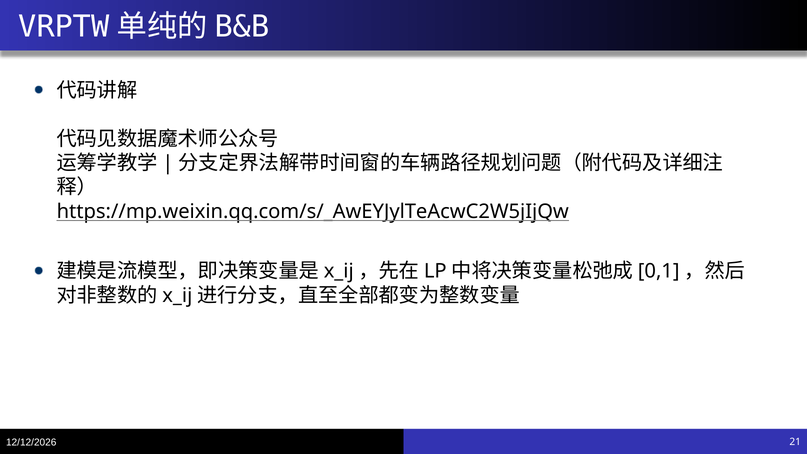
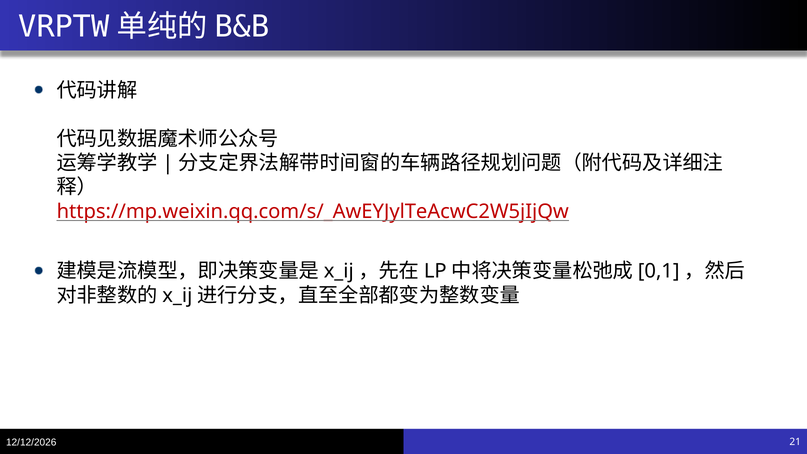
https://mp.weixin.qq.com/s/_AwEYJylTeAcwC2W5jIjQw colour: black -> red (313, 211)
